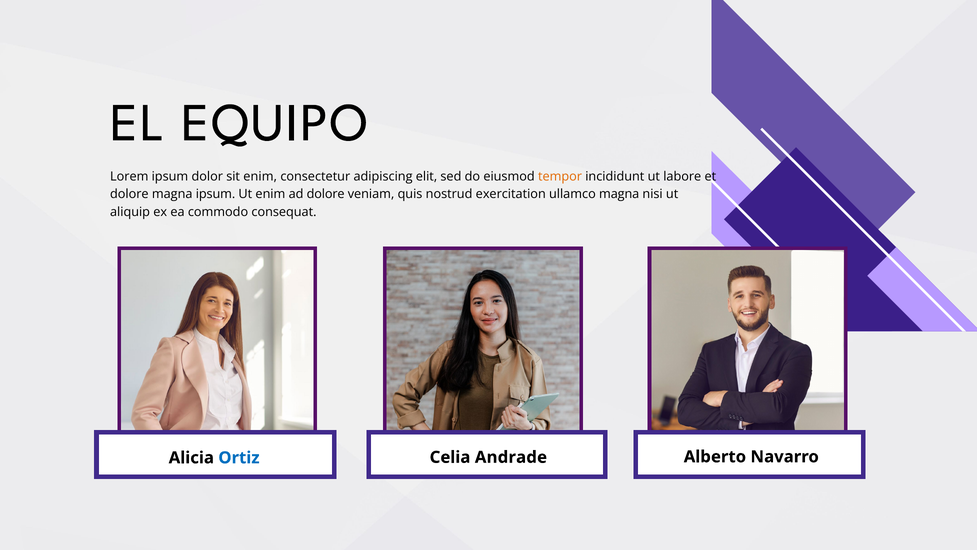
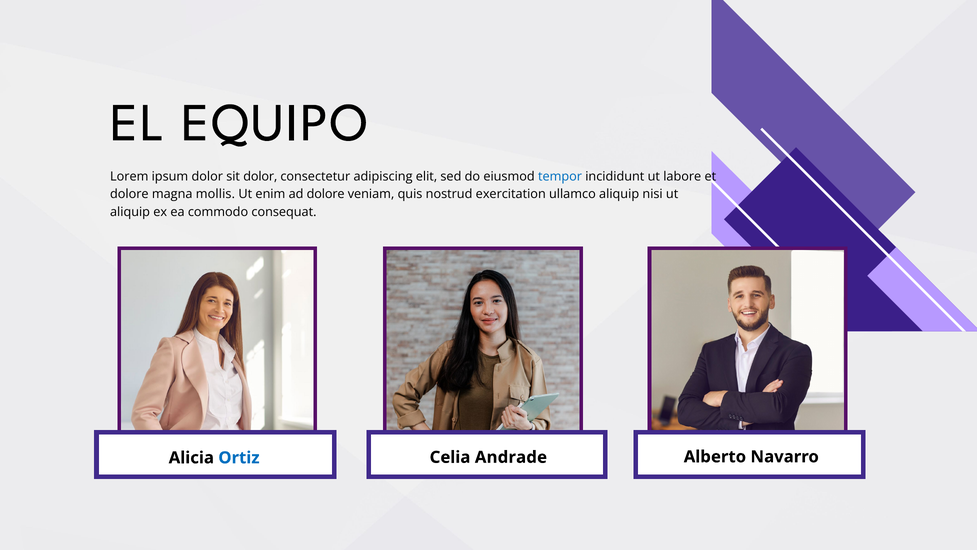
sit enim: enim -> dolor (260, 176)
tempor colour: orange -> blue (560, 176)
magna ipsum: ipsum -> mollis (215, 194)
ullamco magna: magna -> aliquip (619, 194)
